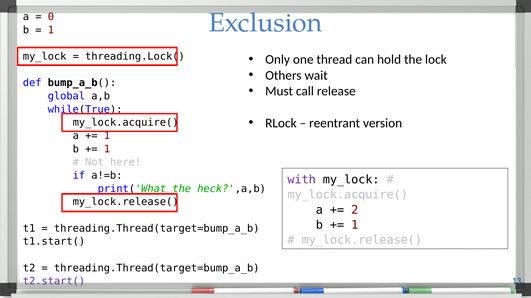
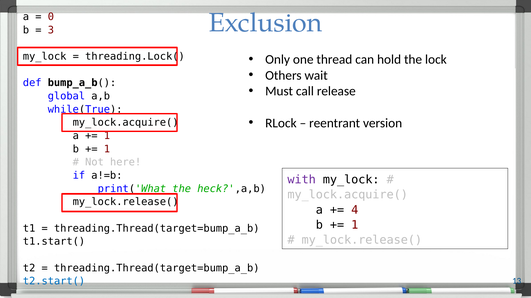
1: 1 -> 3 (51, 30)
2: 2 -> 4 (355, 210)
t2.start( colour: purple -> blue (54, 282)
